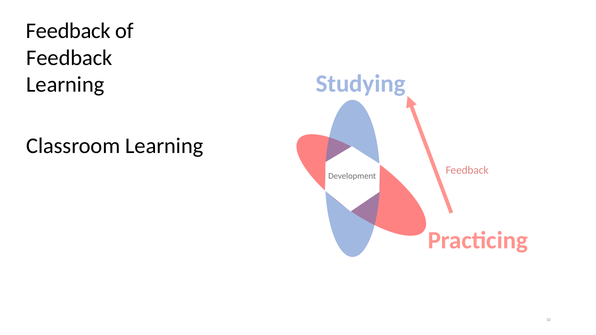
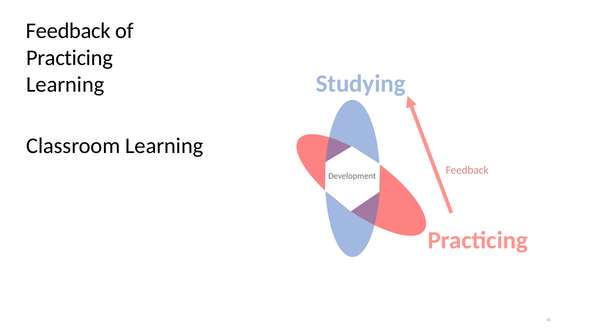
Feedback: Feedback -> Practicing (69, 58)
